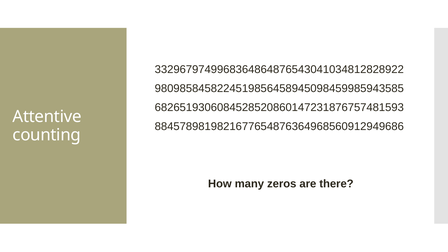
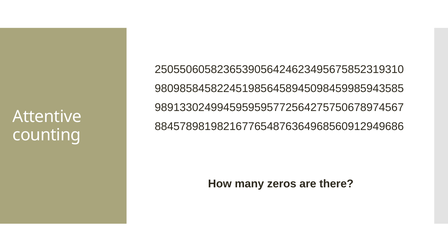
3329679749968364864876543041034812828922: 3329679749968364864876543041034812828922 -> 2505506058236539056424623495675852319310 (279, 70)
6826519306084528520860147231876757481593: 6826519306084528520860147231876757481593 -> 9891330249945959595772564275750678974567 (279, 108)
